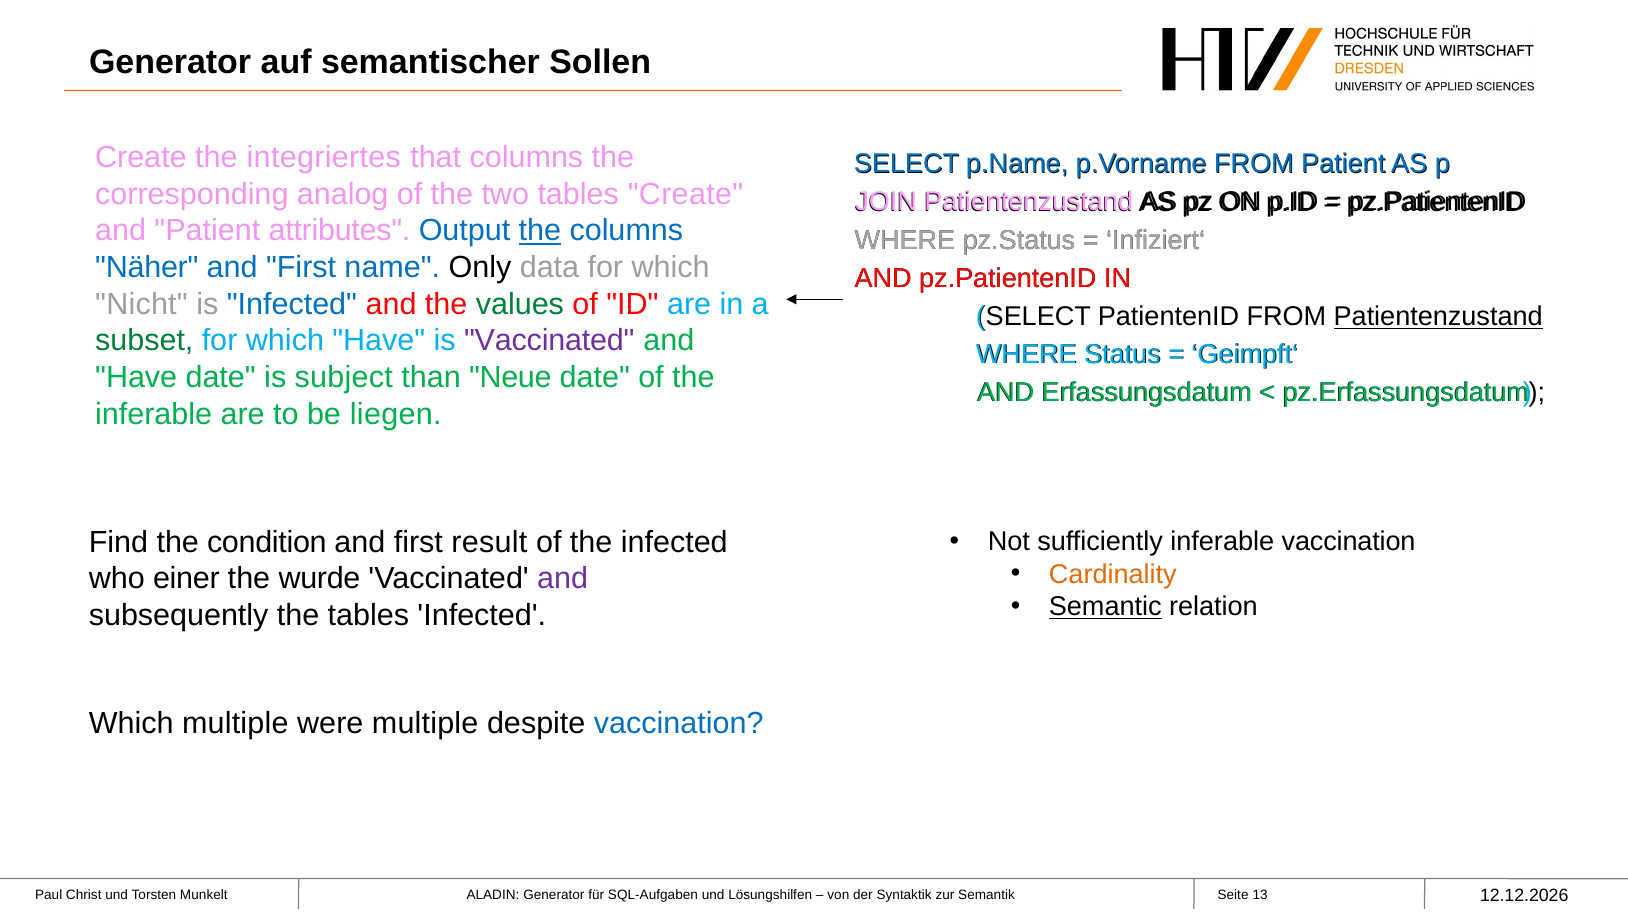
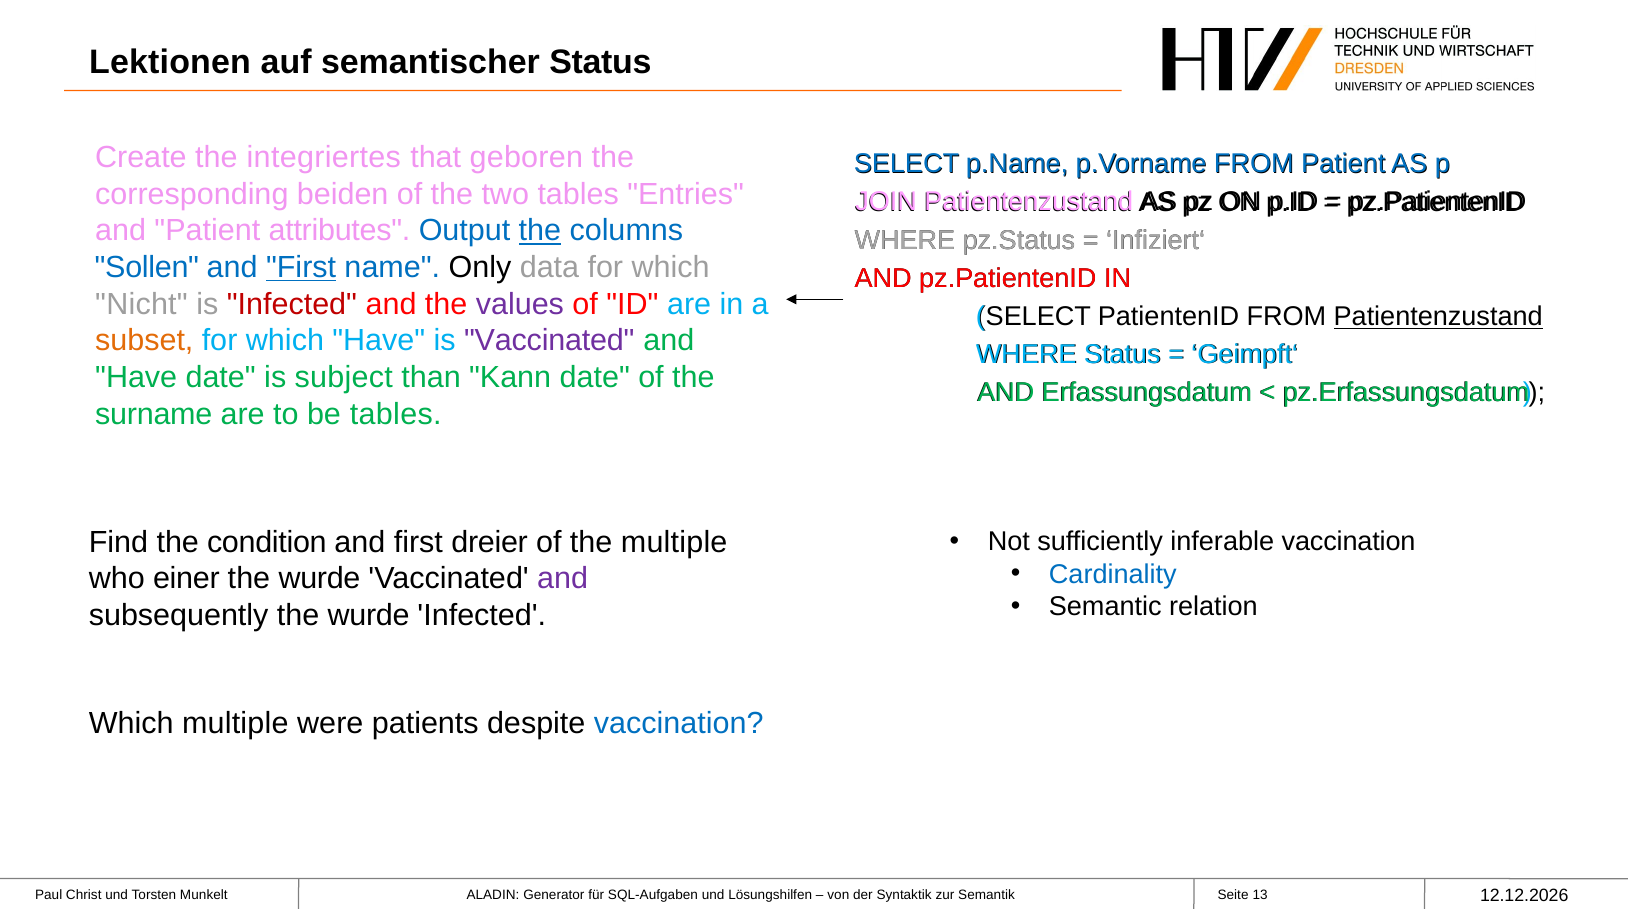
Generator: Generator -> Lektionen (170, 62)
semantischer Sollen: Sollen -> Status (600, 62)
that columns: columns -> geboren (526, 157)
analog: analog -> beiden (343, 194)
tables Create: Create -> Entries (686, 194)
Näher: Näher -> Sollen (147, 267)
First underline: none -> present (301, 267)
Infected colour: blue -> red (292, 304)
values colour: green -> purple (520, 304)
subset colour: green -> orange (144, 341)
Neue: Neue -> Kann (510, 377)
inferable: inferable -> surname (154, 414)
be liegen: liegen -> tables (396, 414)
result: result -> dreier (490, 542)
the infected: infected -> multiple (674, 542)
Cardinality colour: orange -> blue (1113, 574)
Semantic underline: present -> none (1105, 607)
subsequently the tables: tables -> wurde (369, 615)
were multiple: multiple -> patients (425, 723)
